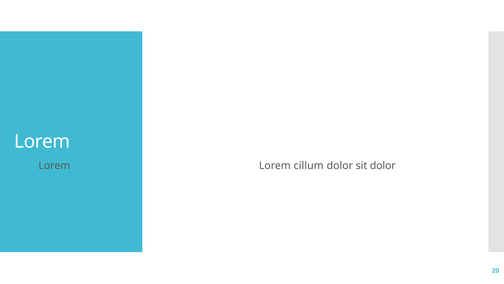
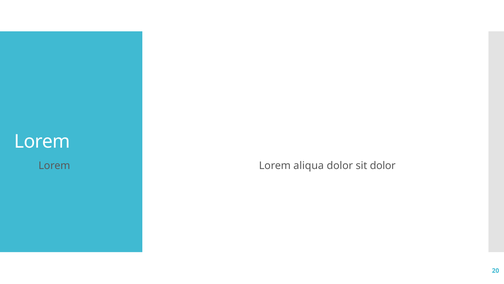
cillum: cillum -> aliqua (309, 165)
